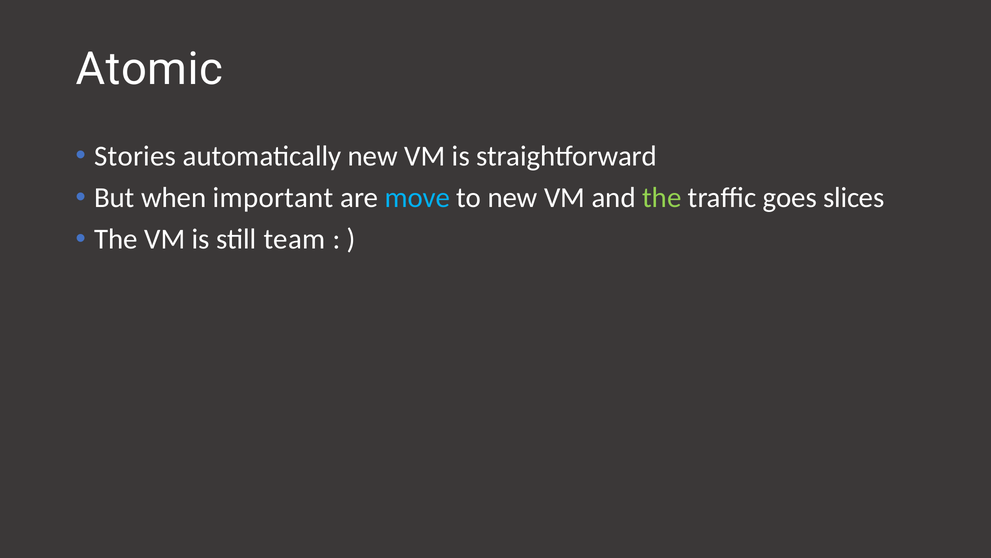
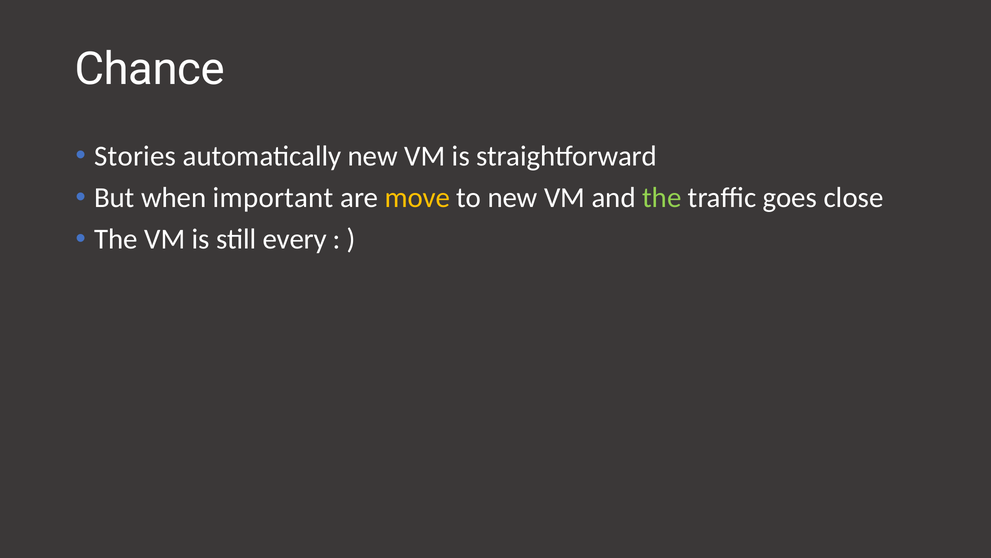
Atomic: Atomic -> Chance (150, 69)
move colour: light blue -> yellow (417, 197)
slices: slices -> close (854, 197)
team: team -> every (295, 239)
